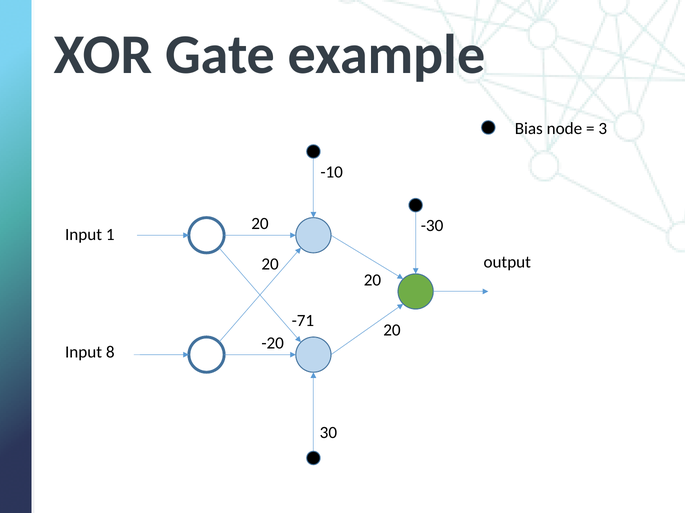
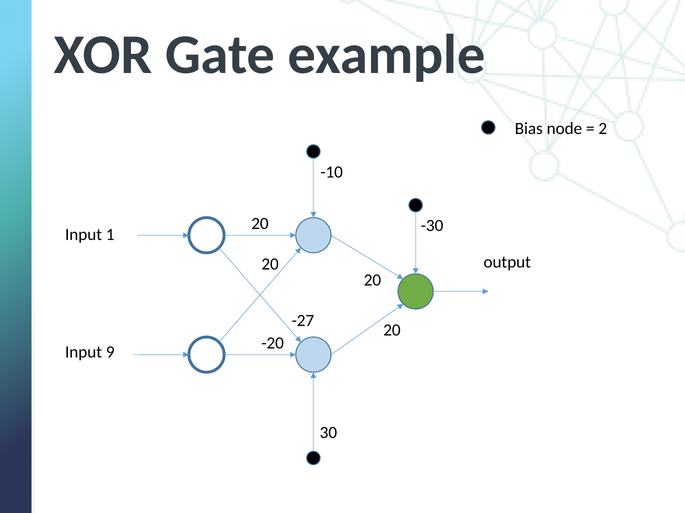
3: 3 -> 2 (603, 129)
-71: -71 -> -27 (303, 321)
8: 8 -> 9 (110, 353)
